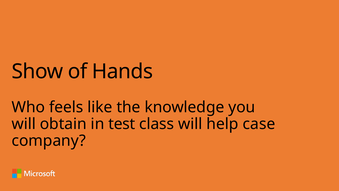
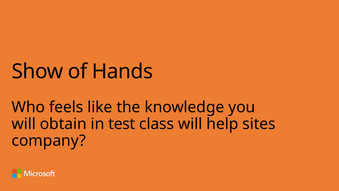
case: case -> sites (259, 124)
